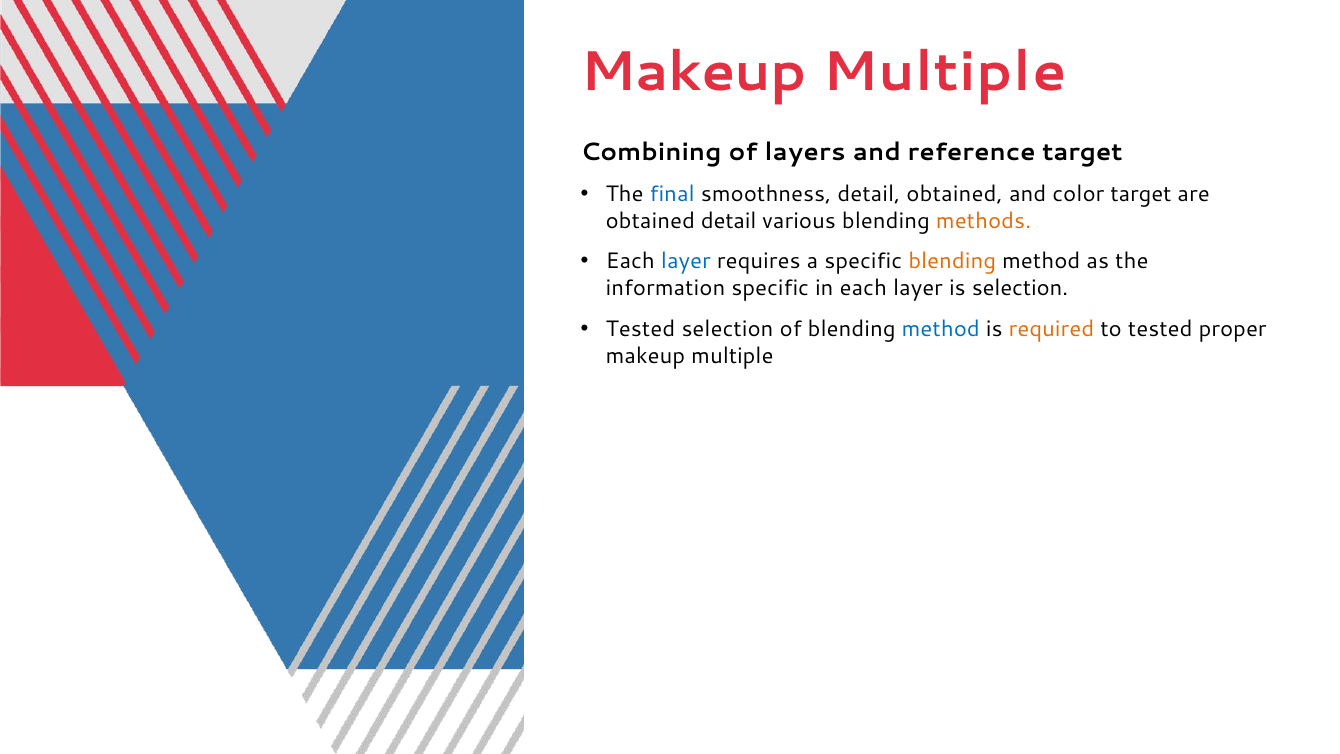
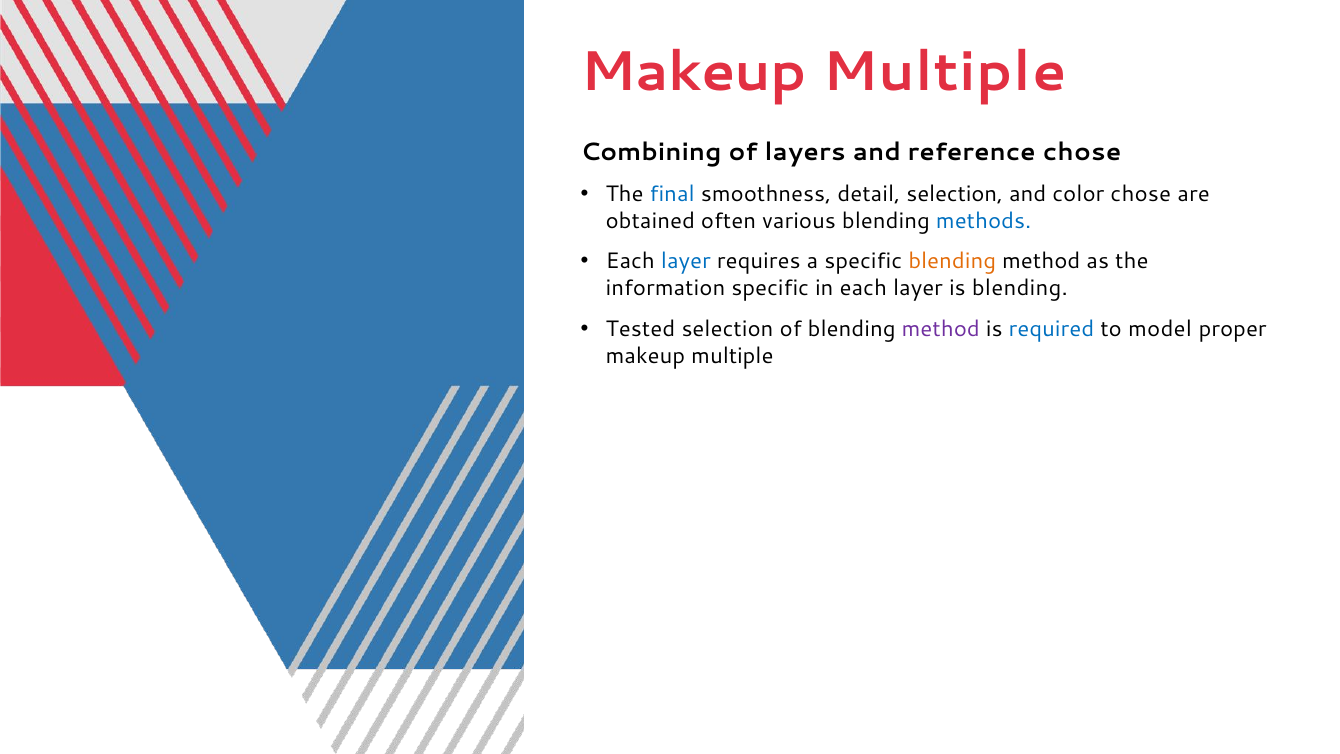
reference target: target -> chose (1082, 152)
detail obtained: obtained -> selection (955, 194)
color target: target -> chose (1141, 194)
obtained detail: detail -> often (729, 221)
methods colour: orange -> blue (984, 221)
is selection: selection -> blending (1020, 288)
method colour: blue -> purple (941, 329)
required colour: orange -> blue (1051, 329)
to tested: tested -> model (1160, 329)
